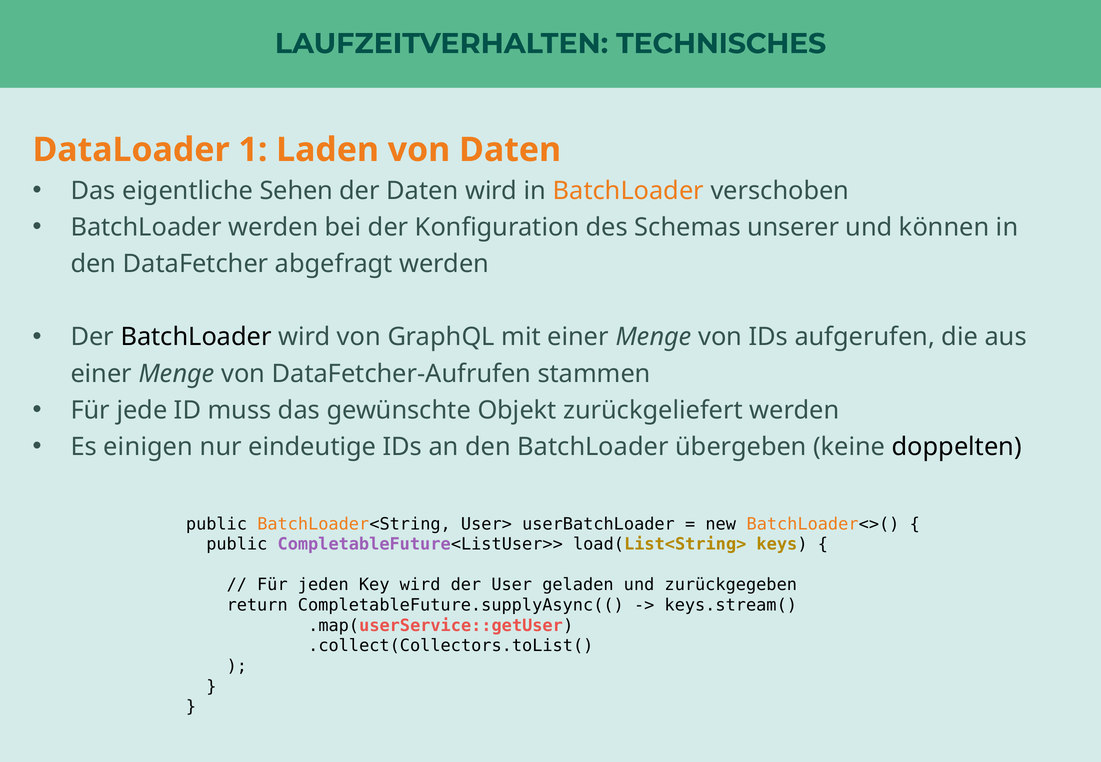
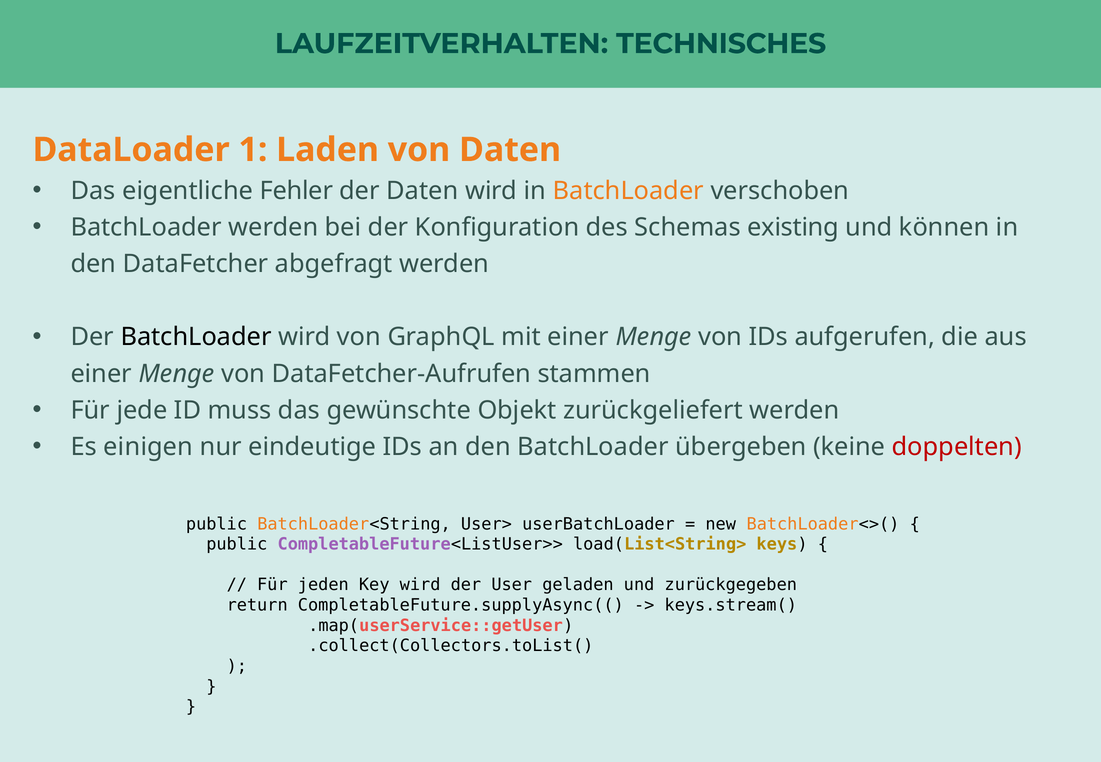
Sehen: Sehen -> Fehler (296, 191)
unserer: unserer -> existing (793, 227)
doppelten colour: black -> red (957, 447)
